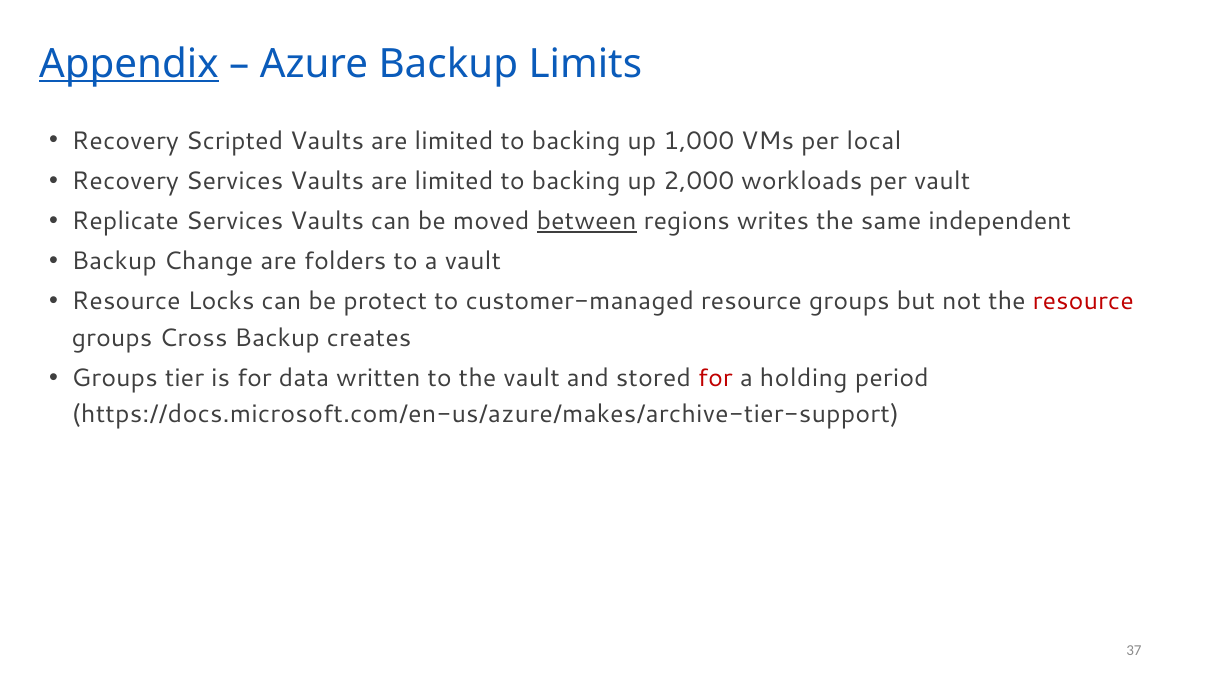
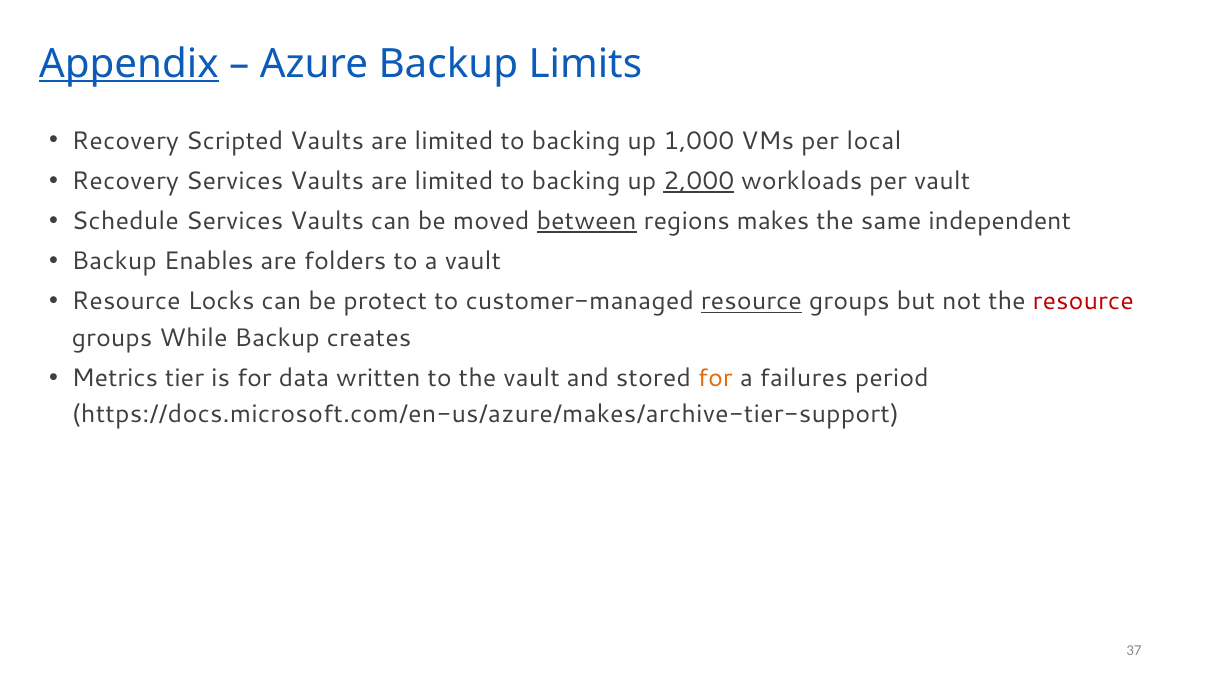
2,000 underline: none -> present (699, 181)
Replicate: Replicate -> Schedule (125, 221)
writes: writes -> makes (773, 221)
Change: Change -> Enables (209, 261)
resource underline: none -> present (751, 301)
Cross: Cross -> While (194, 338)
Groups: Groups -> Metrics (115, 378)
for colour: red -> orange (715, 378)
holding: holding -> failures (804, 378)
